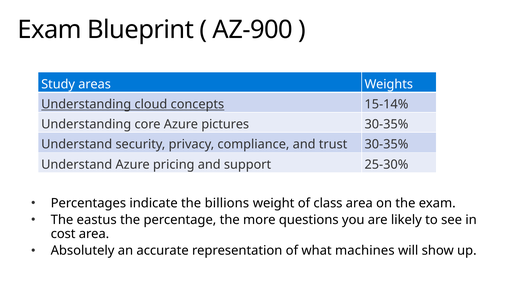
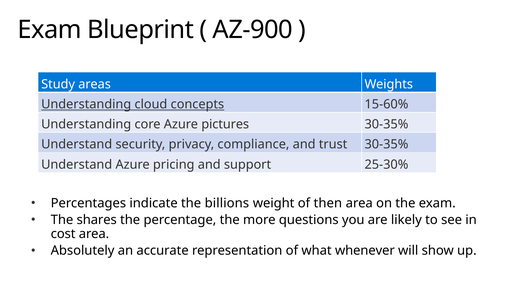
15-14%: 15-14% -> 15-60% (386, 104)
class: class -> then (328, 203)
eastus: eastus -> shares (97, 220)
machines: machines -> whenever (365, 250)
